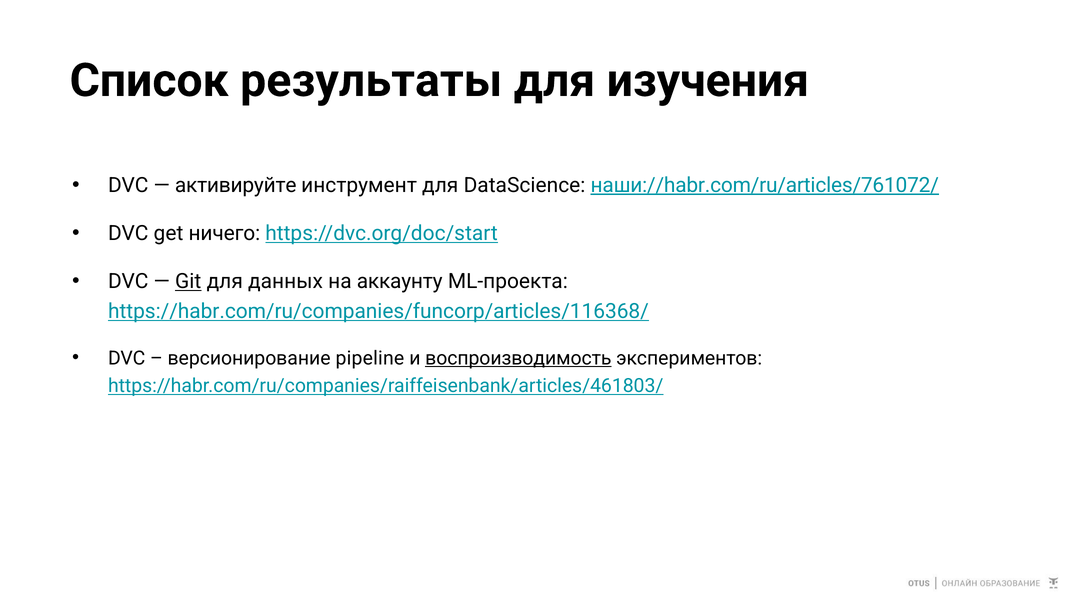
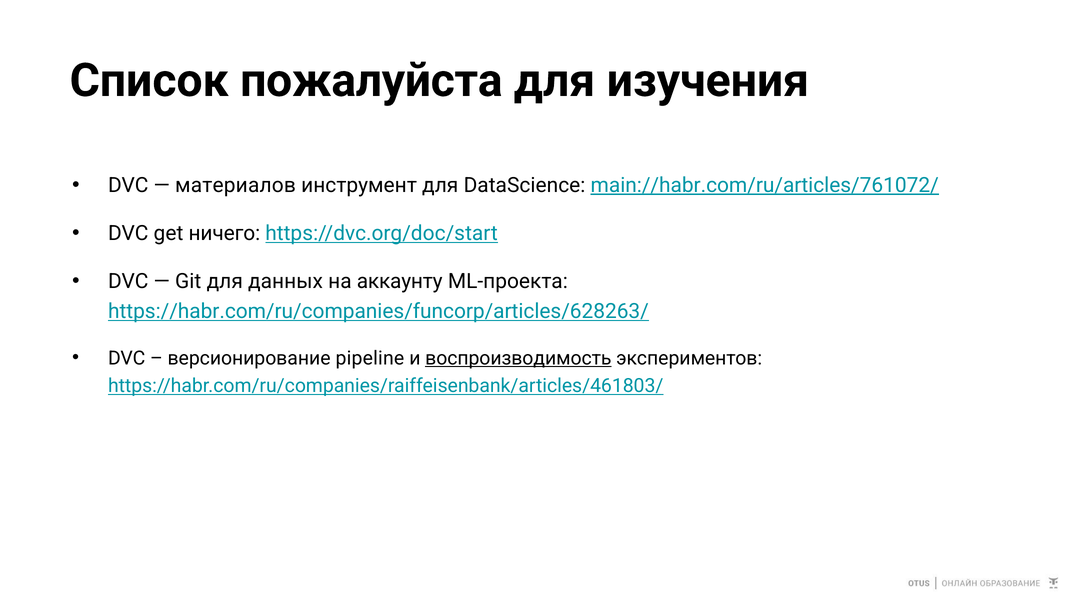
результаты: результаты -> пожалуйста (371, 81)
активируйте: активируйте -> материалов (235, 185)
наши://habr.com/ru/articles/761072/: наши://habr.com/ru/articles/761072/ -> main://habr.com/ru/articles/761072/ (765, 185)
Git underline: present -> none (188, 282)
https://habr.com/ru/companies/funcorp/articles/116368/: https://habr.com/ru/companies/funcorp/articles/116368/ -> https://habr.com/ru/companies/funcorp/articles/628263/ (378, 312)
